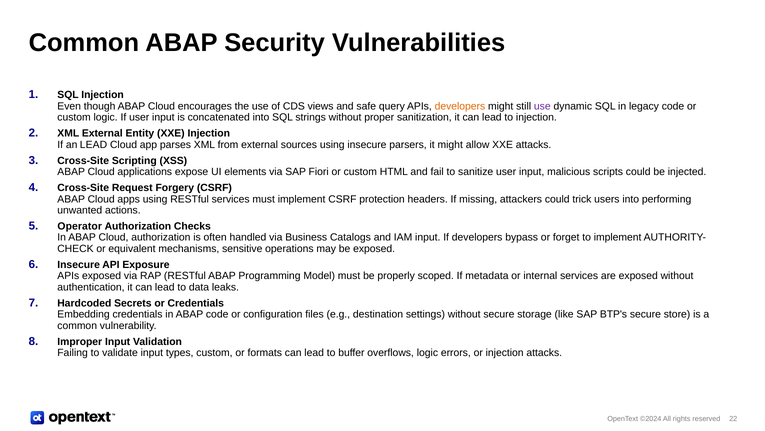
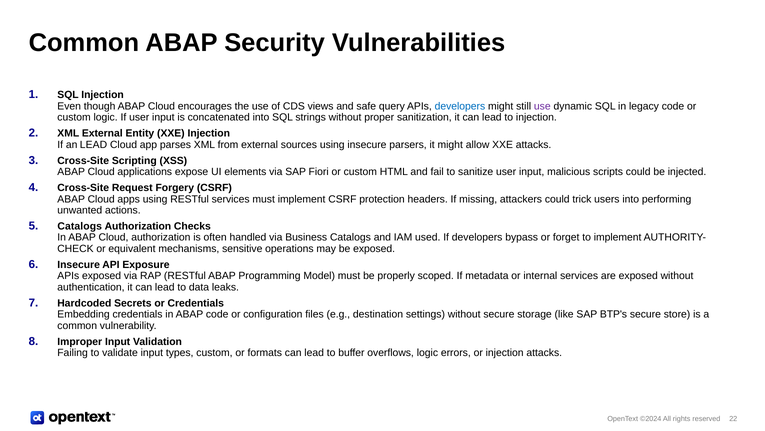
developers colour: orange -> blue (460, 106)
Operator: Operator -> Catalogs (80, 226)
IAM input: input -> used (428, 237)
